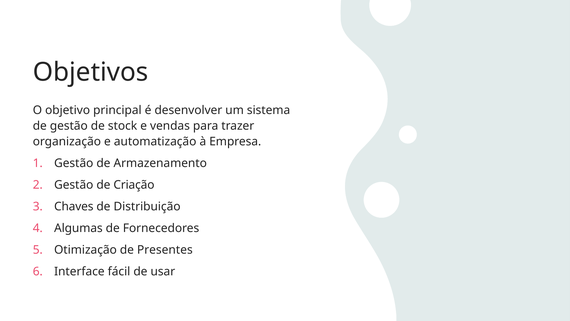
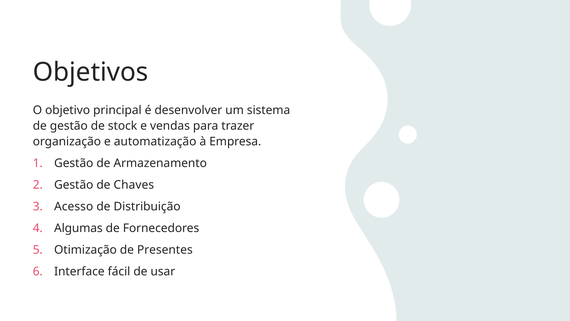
Criação: Criação -> Chaves (134, 185)
Chaves: Chaves -> Acesso (74, 206)
